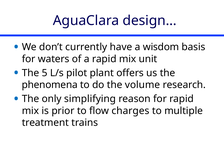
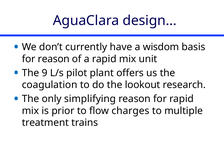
for waters: waters -> reason (54, 59)
5: 5 -> 9 (45, 73)
phenomena: phenomena -> coagulation (50, 85)
volume: volume -> lookout (143, 85)
